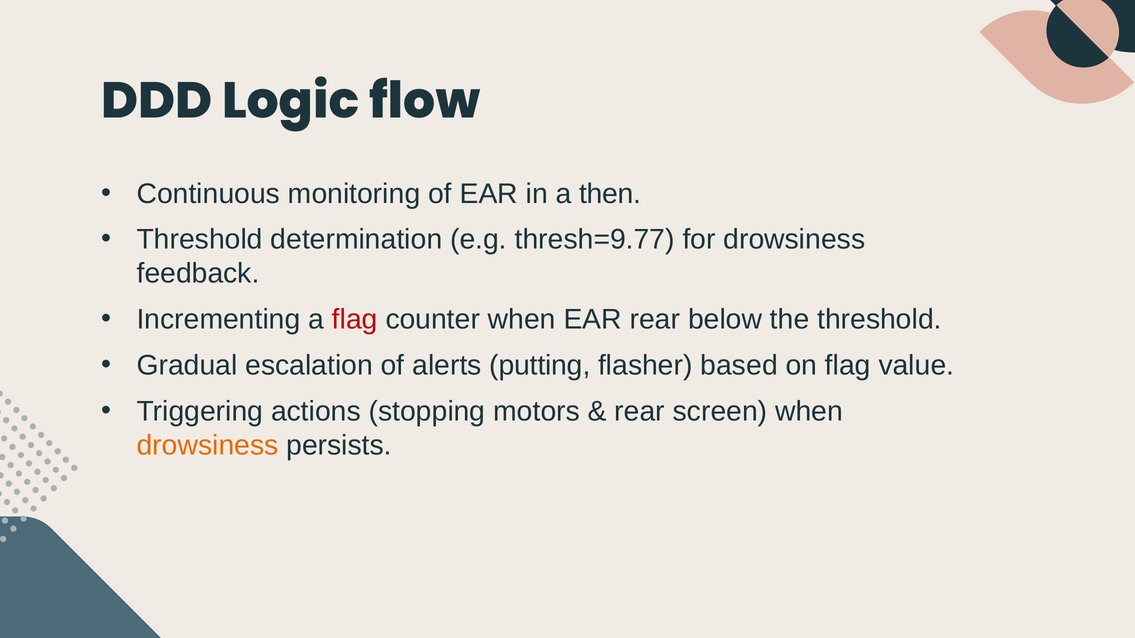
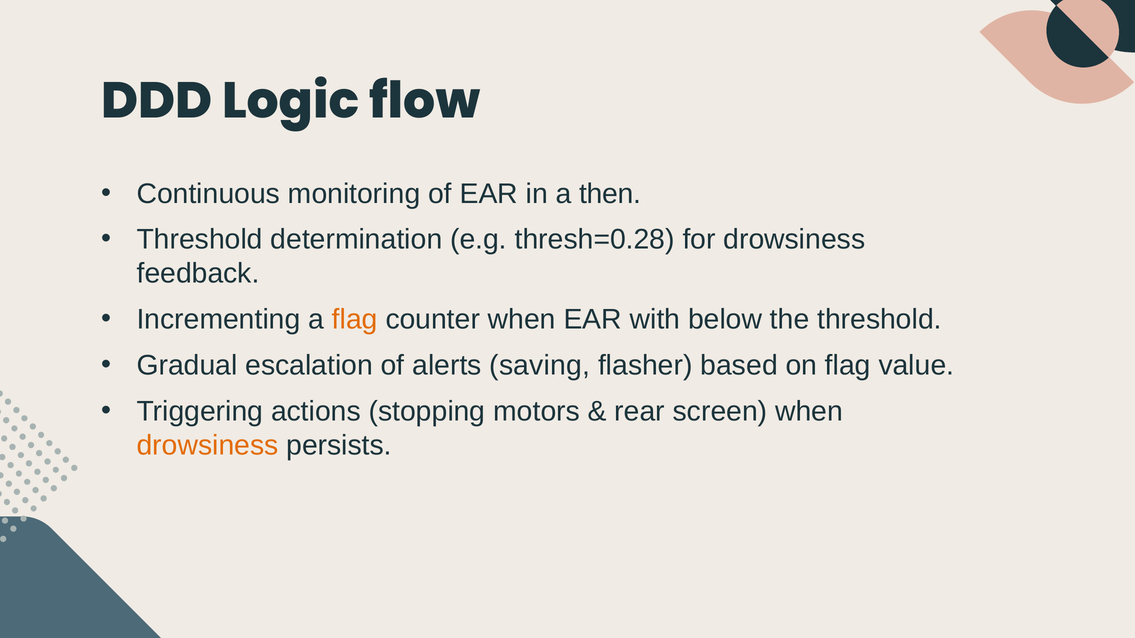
thresh=9.77: thresh=9.77 -> thresh=0.28 (595, 240)
flag colour: red -> orange (355, 320)
EAR rear: rear -> with (655, 320)
putting: putting -> saving (540, 366)
